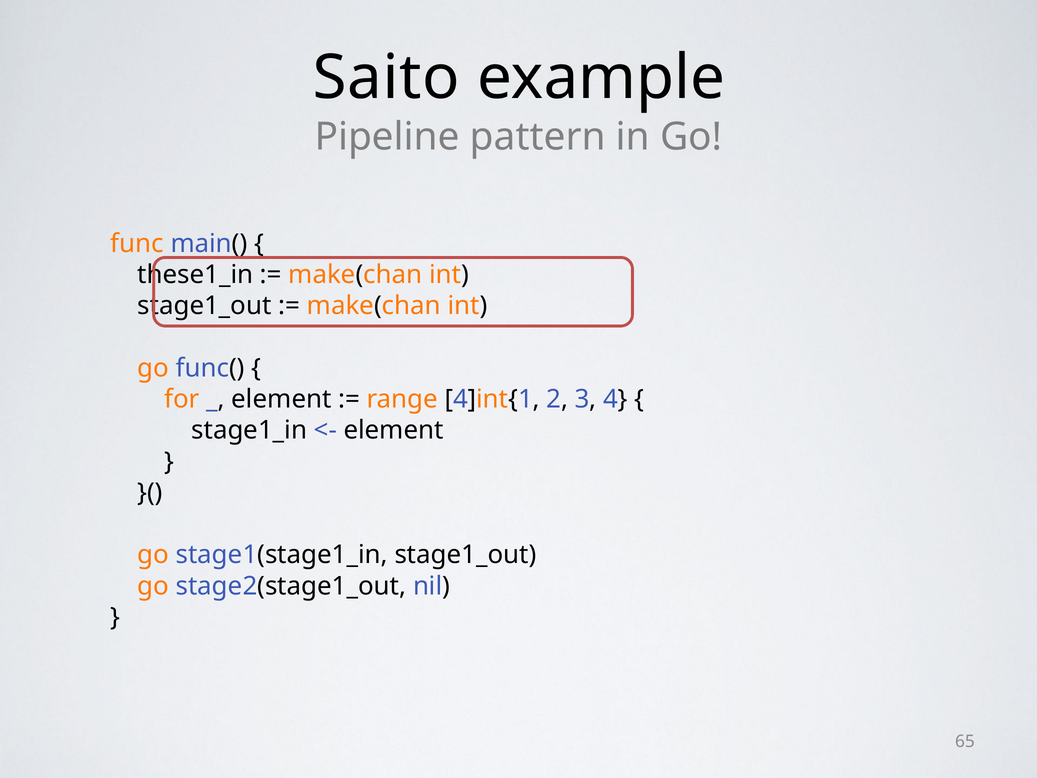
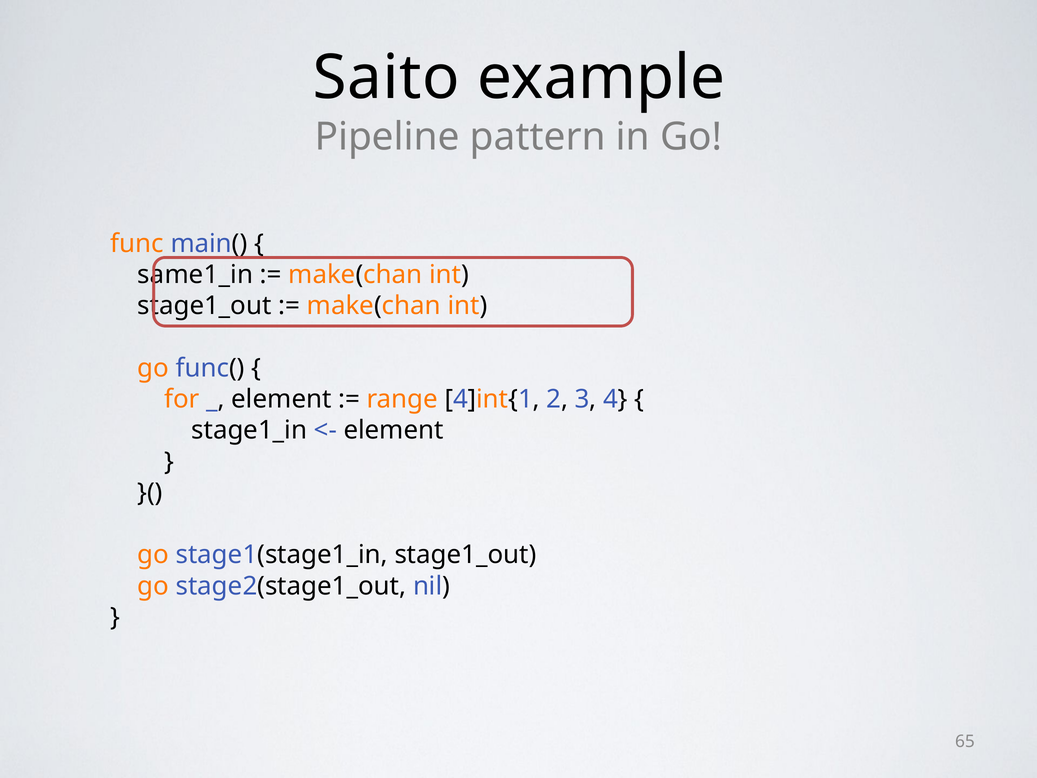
these1_in: these1_in -> same1_in (195, 275)
